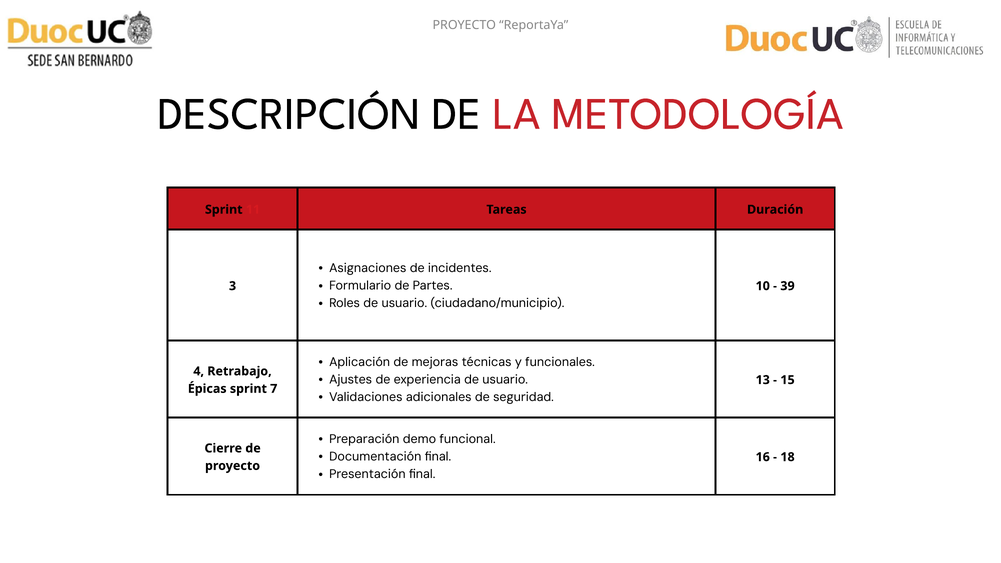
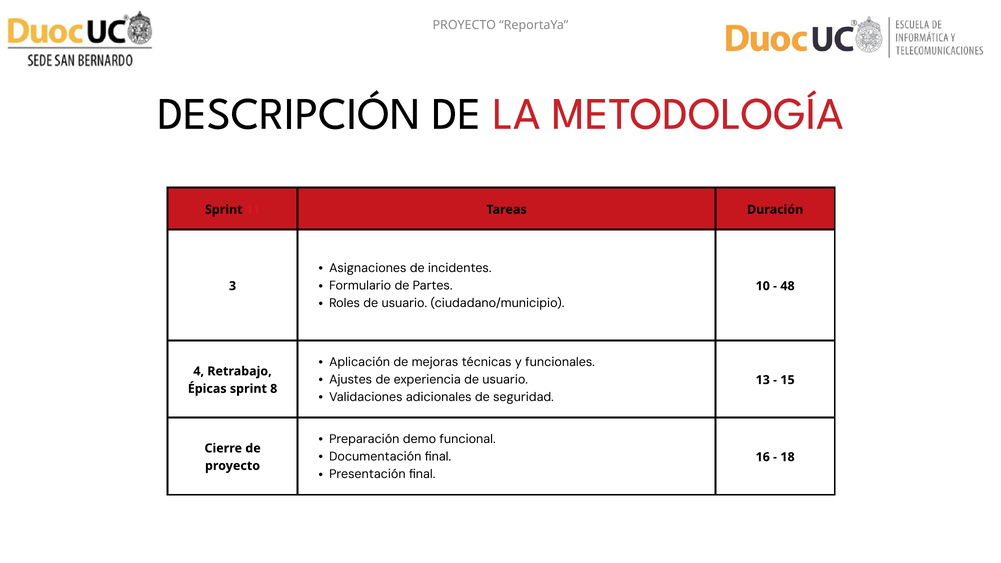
39: 39 -> 48 (788, 286)
7: 7 -> 8 (274, 389)
